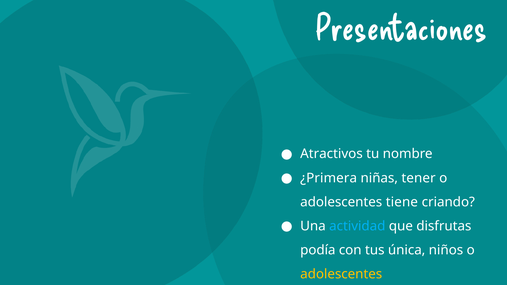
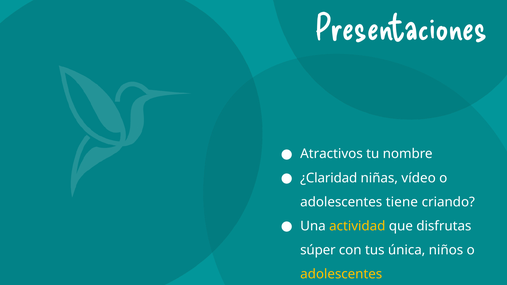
¿Primera: ¿Primera -> ¿Claridad (329, 178)
tener: tener -> vídeo (419, 178)
actividad colour: light blue -> yellow (357, 226)
podía: podía -> súper (318, 250)
